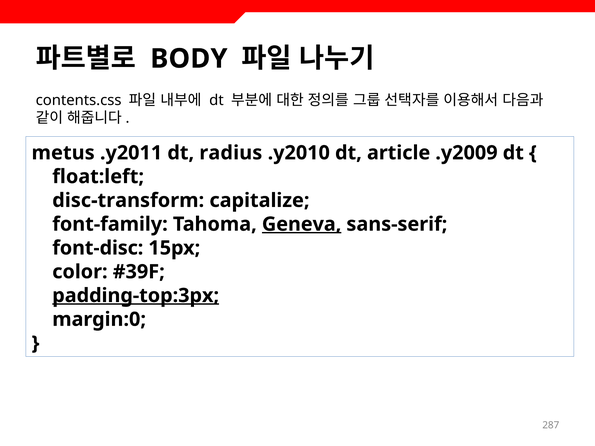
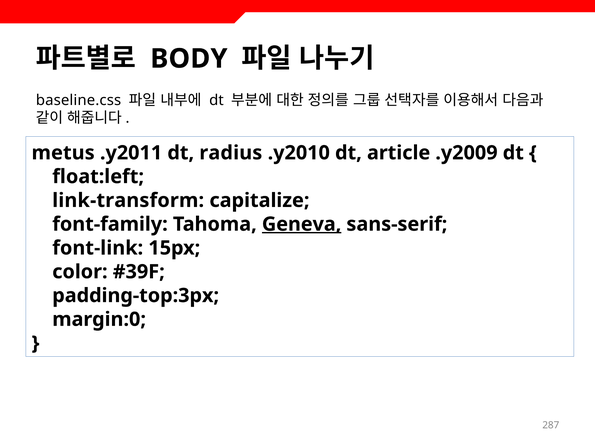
contents.css: contents.css -> baseline.css (79, 100)
disc-transform: disc-transform -> link-transform (128, 201)
font-disc: font-disc -> font-link (98, 248)
padding-top:3px underline: present -> none (136, 296)
